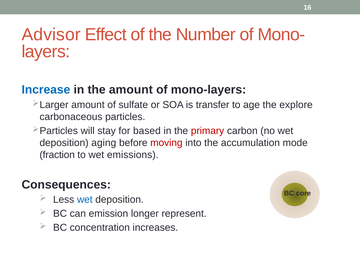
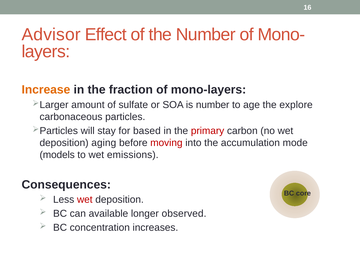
Increase colour: blue -> orange (46, 90)
the amount: amount -> fraction (131, 90)
is transfer: transfer -> number (213, 105)
fraction: fraction -> models (57, 155)
wet colour: blue -> red (85, 200)
emission: emission -> available (108, 214)
represent: represent -> observed (184, 214)
